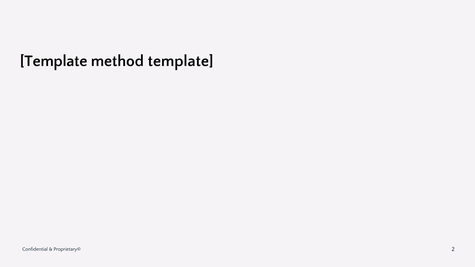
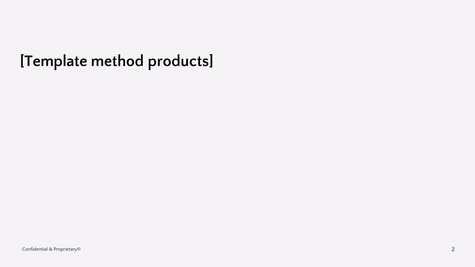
method template: template -> products (181, 61)
